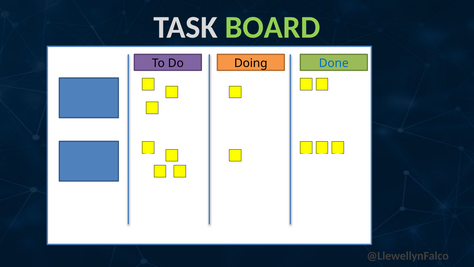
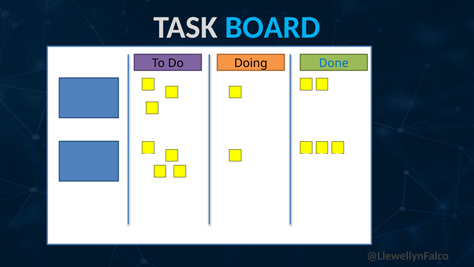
BOARD colour: light green -> light blue (273, 27)
